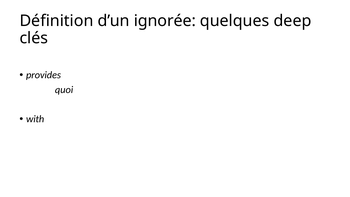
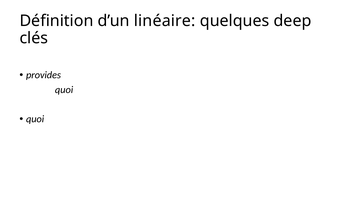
ignorée: ignorée -> linéaire (165, 21)
with: with -> quoi (35, 119)
